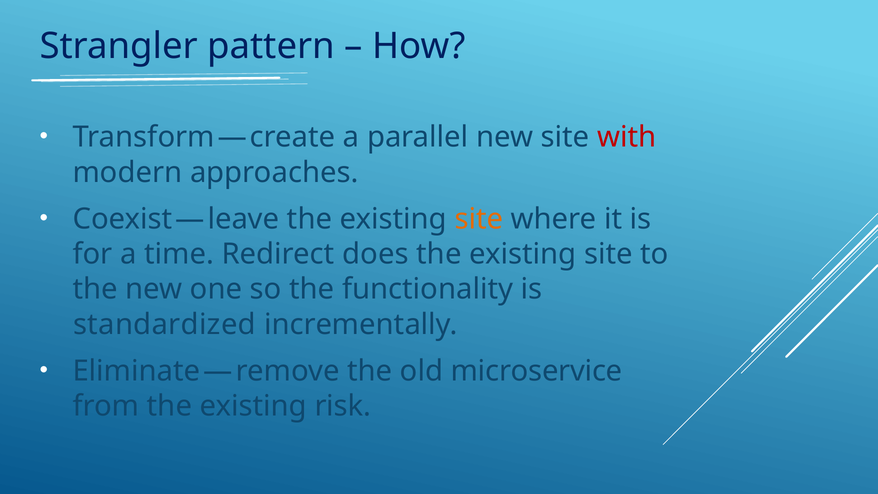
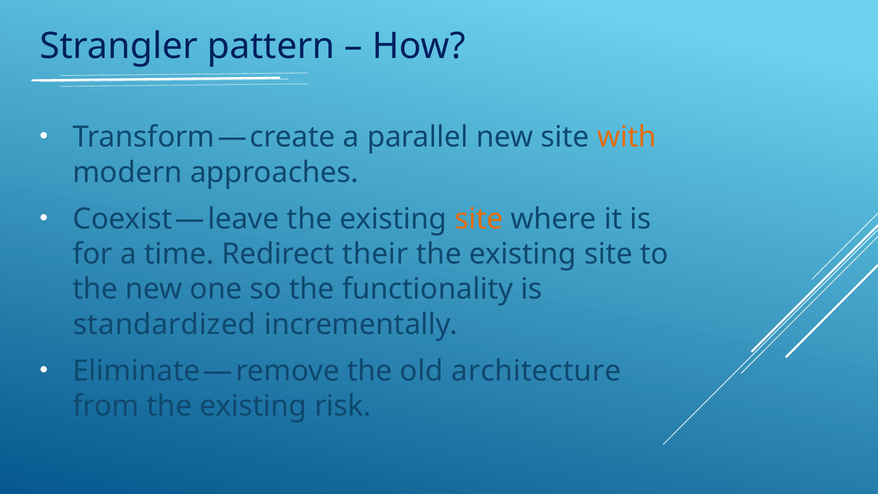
with colour: red -> orange (627, 137)
does: does -> their (375, 254)
microservice: microservice -> architecture (536, 371)
